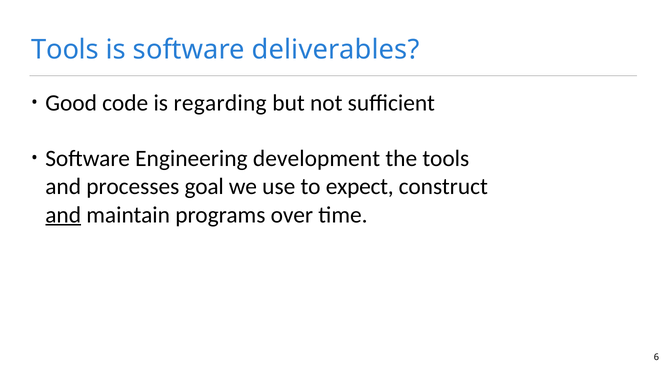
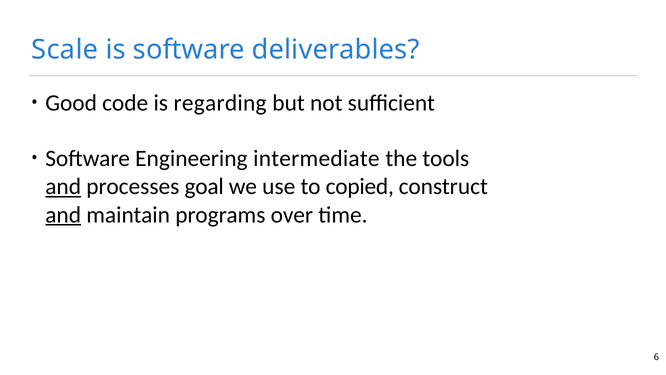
Tools: Tools -> Scale (65, 50)
development: development -> intermediate (316, 158)
and underline: none -> present (63, 187)
expect: expect -> copied (360, 187)
